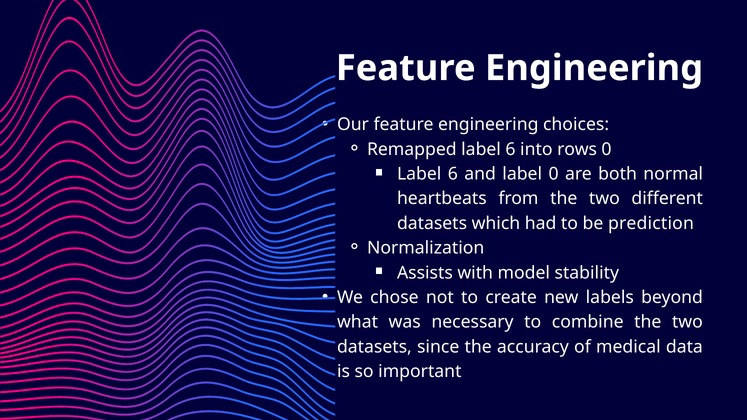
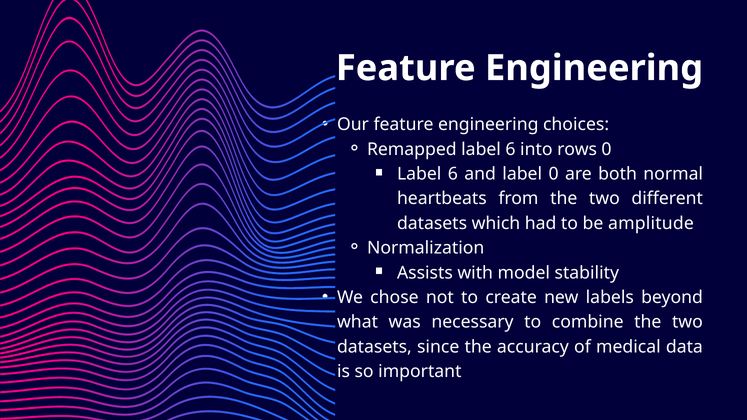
prediction: prediction -> amplitude (651, 223)
